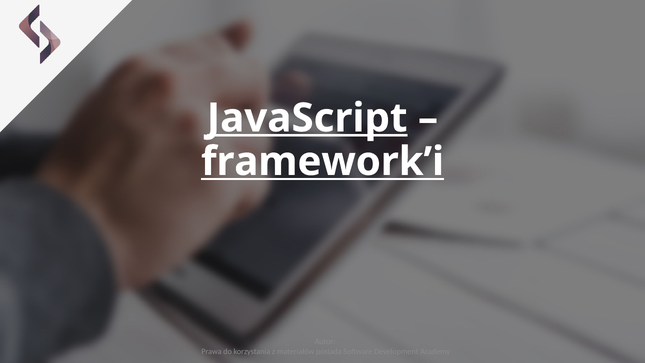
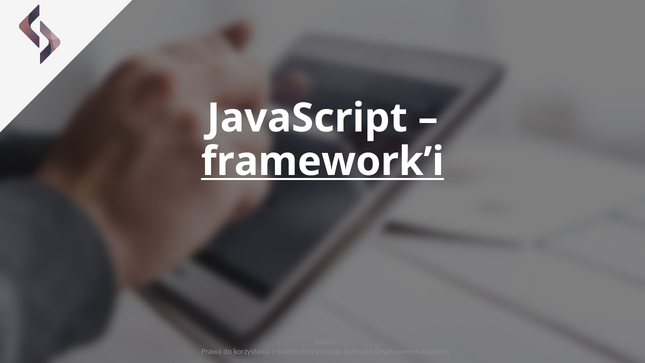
JavaScript underline: present -> none (307, 118)
